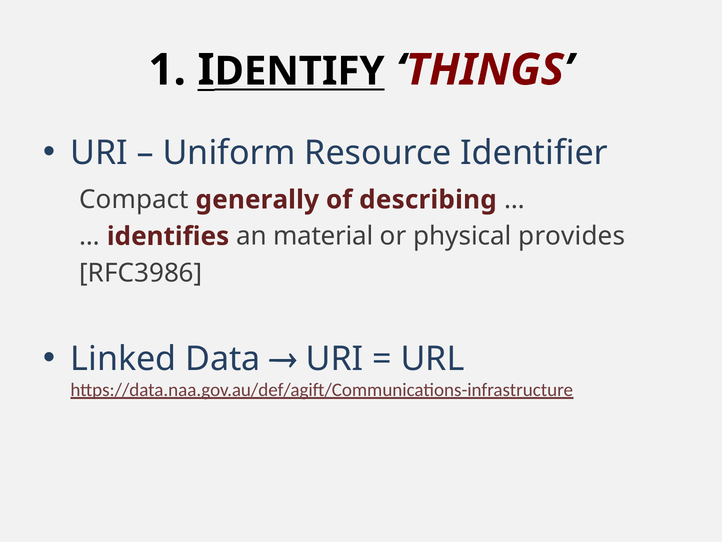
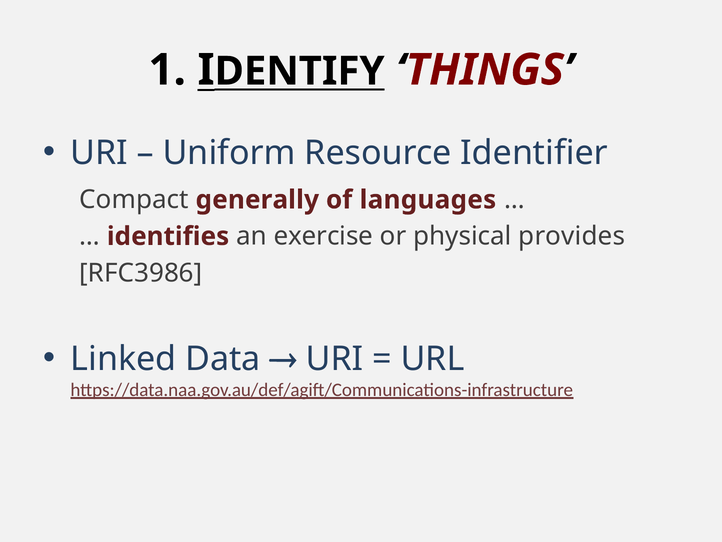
describing: describing -> languages (428, 200)
material: material -> exercise (323, 236)
